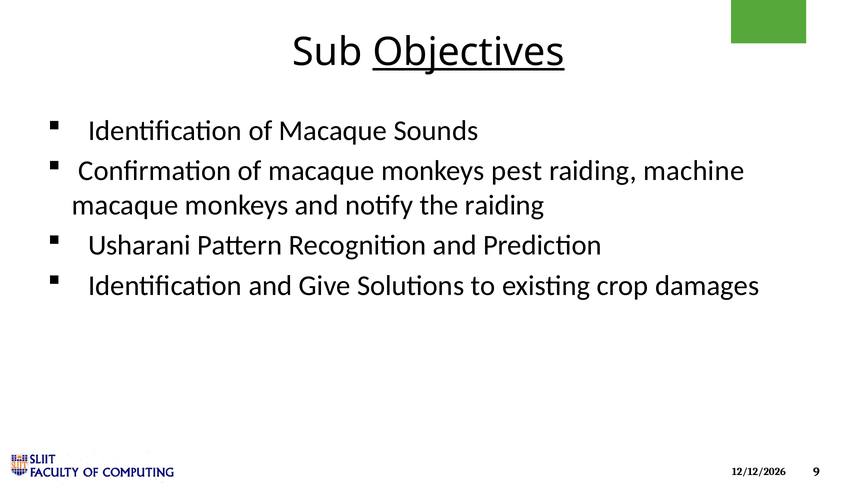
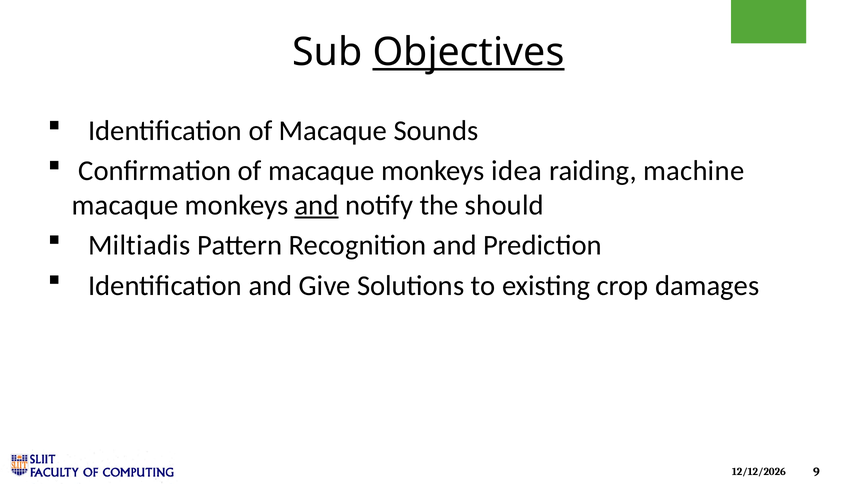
pest: pest -> idea (517, 171)
and underline: none -> present (317, 205)
the raiding: raiding -> should (504, 205)
Usharani: Usharani -> Miltiadis (139, 245)
